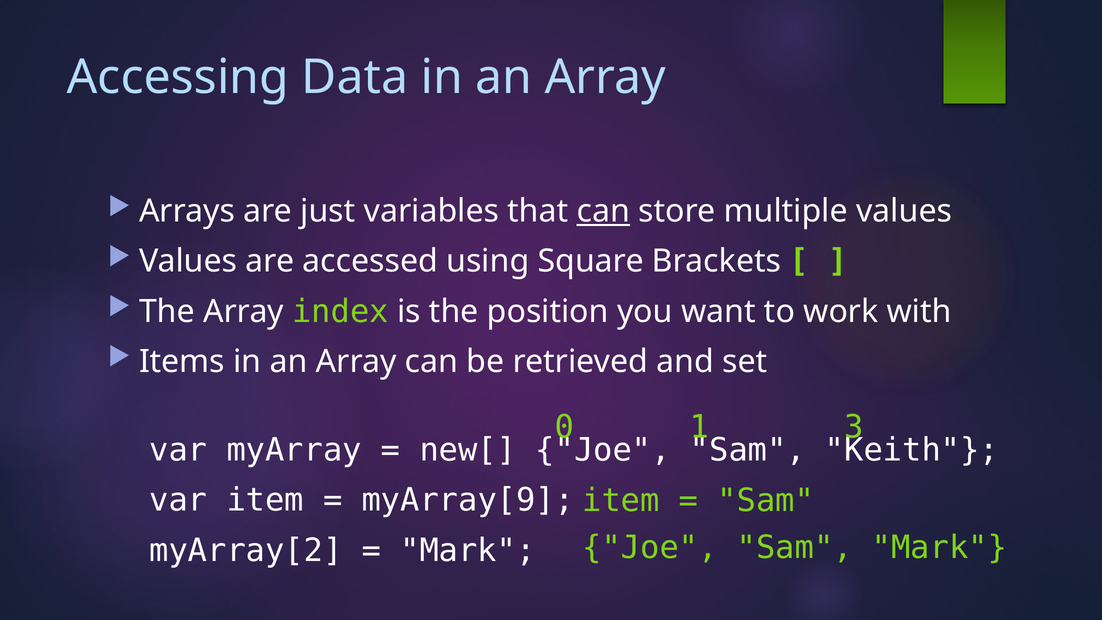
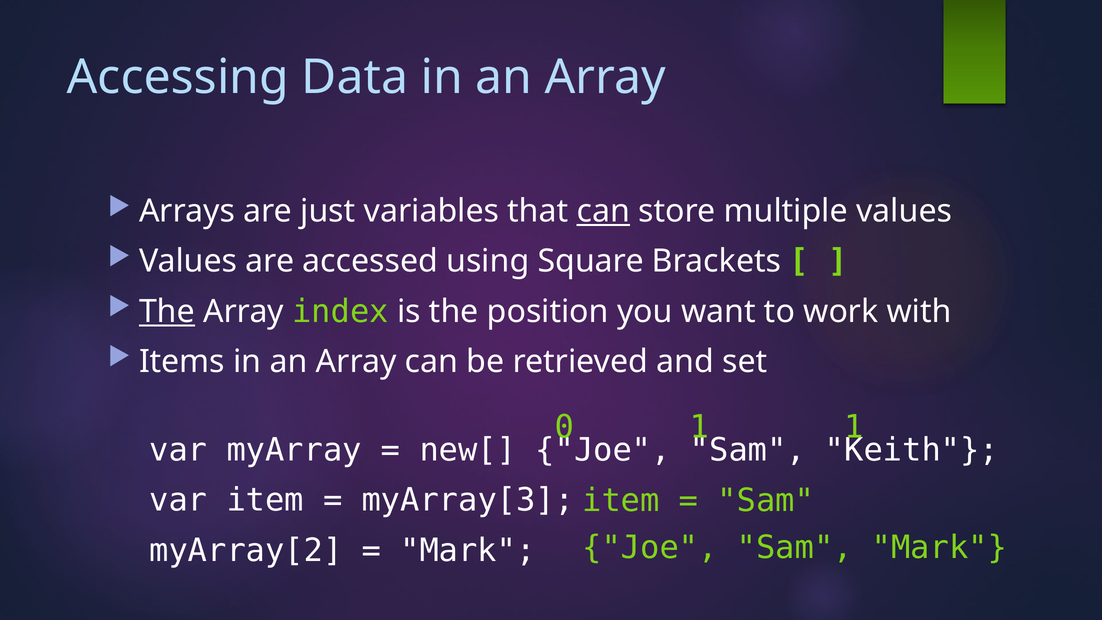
The underline: none -> present (167, 311)
1 3: 3 -> 1 (854, 427)
myArray[9: myArray[9 -> myArray[3 (468, 500)
